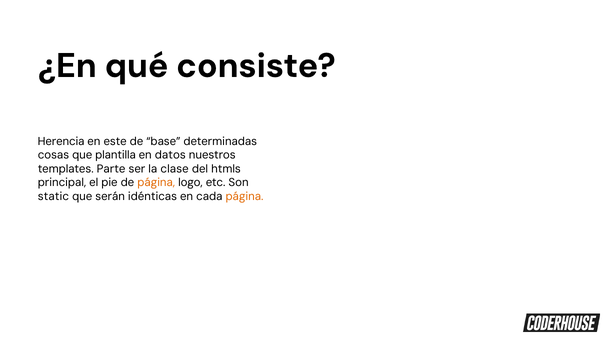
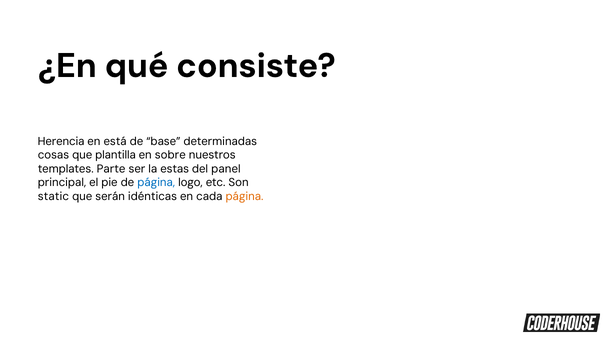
este: este -> está (115, 141)
datos: datos -> sobre (170, 155)
clase: clase -> estas (175, 169)
htmls: htmls -> panel (226, 169)
página colour: orange -> blue (156, 183)
